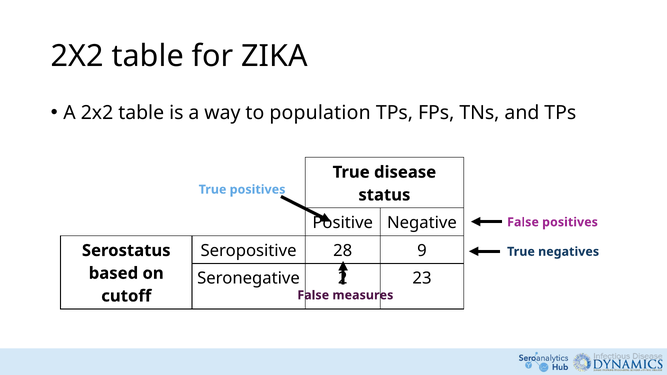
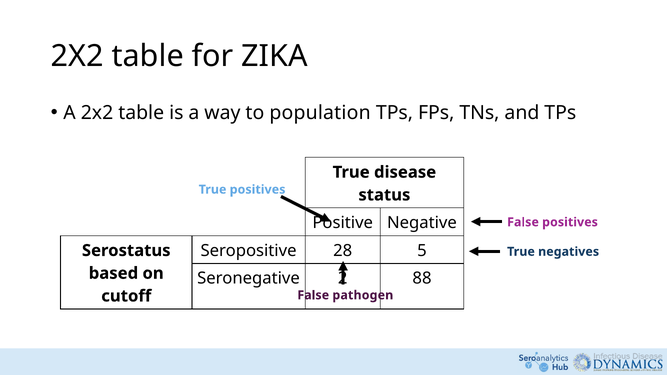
9: 9 -> 5 (422, 251)
23: 23 -> 88 (422, 278)
measures: measures -> pathogen (363, 295)
